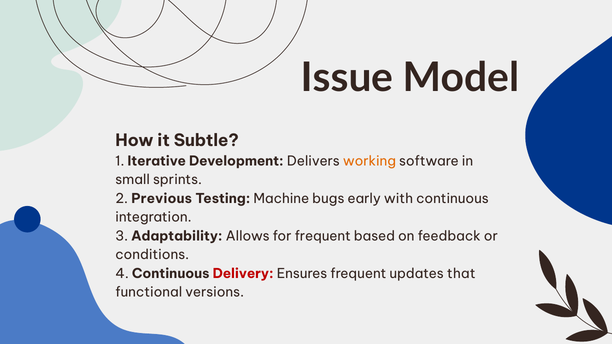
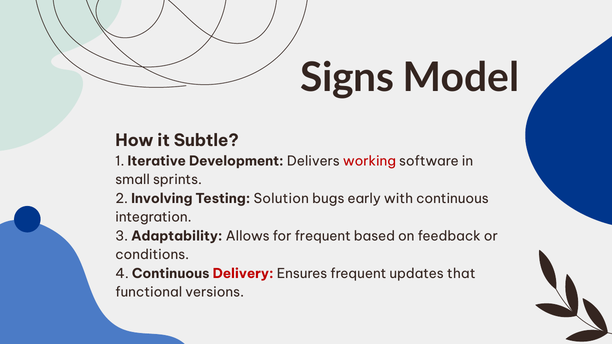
Issue: Issue -> Signs (347, 78)
working colour: orange -> red (369, 161)
Previous: Previous -> Involving (162, 199)
Machine: Machine -> Solution (281, 199)
